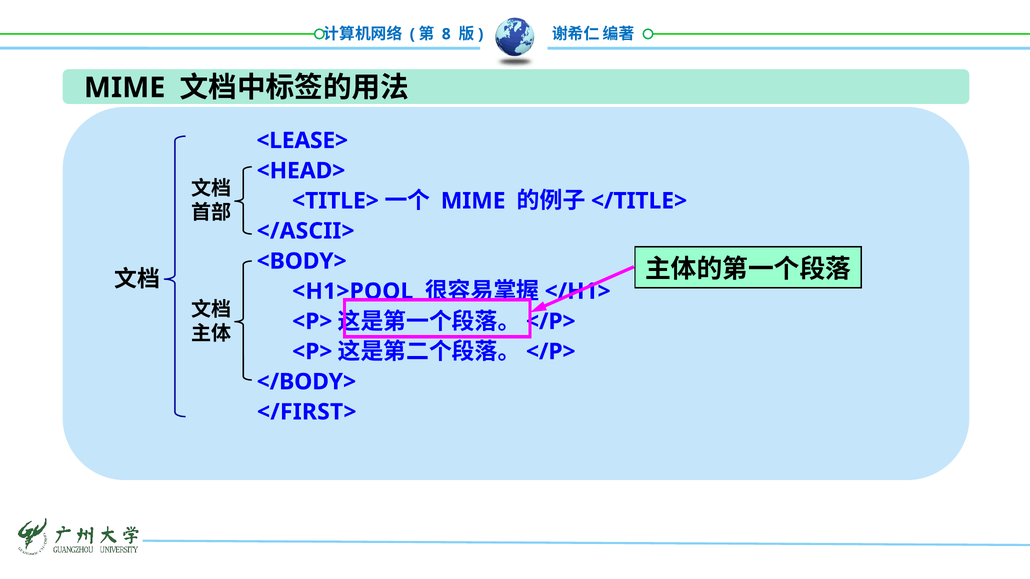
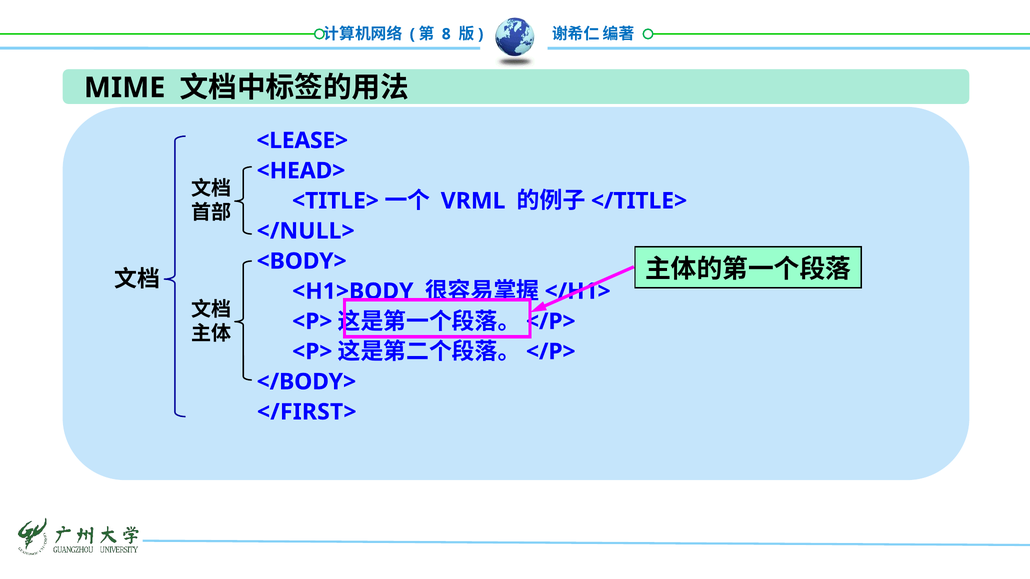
MIME: MIME -> VRML (473, 201)
</ASCII>: </ASCII> -> </NULL> (306, 231)
<H1>POOL: <H1>POOL -> <H1>BODY (353, 292)
